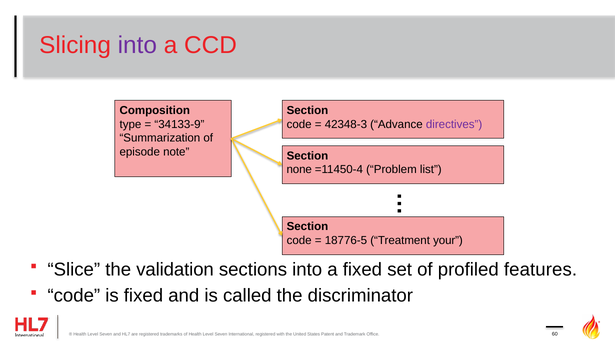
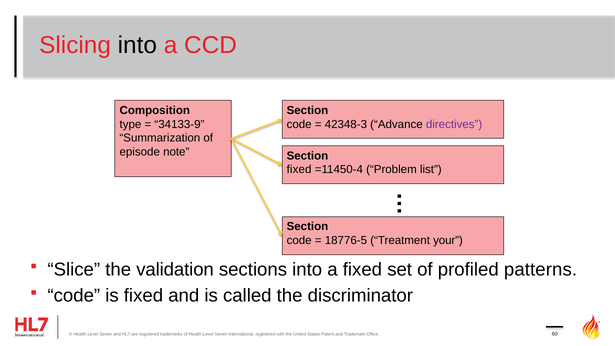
into colour: purple -> black (137, 45)
none: none -> fixed (299, 170)
features: features -> patterns (541, 269)
